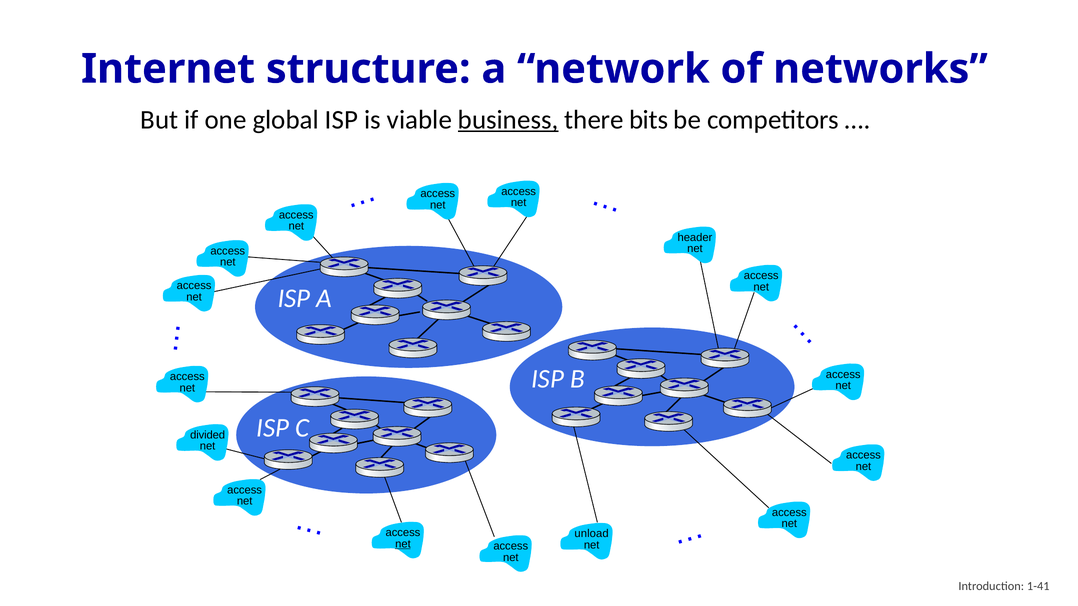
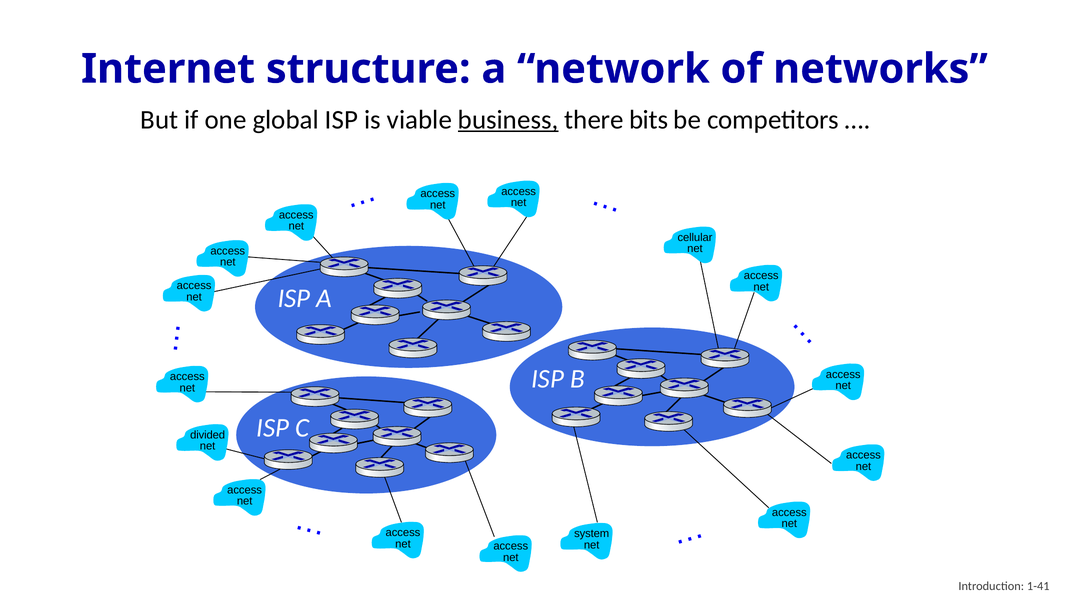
header: header -> cellular (695, 238)
unload: unload -> system (592, 534)
net underline: present -> none (403, 544)
